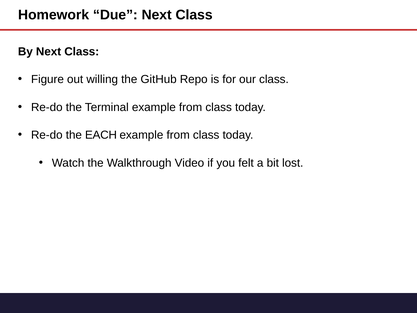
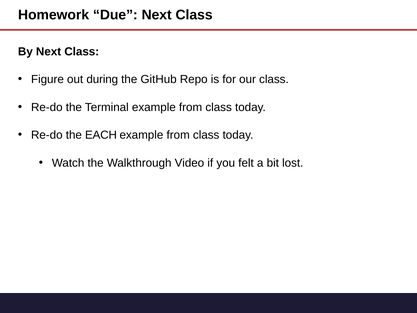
willing: willing -> during (102, 79)
